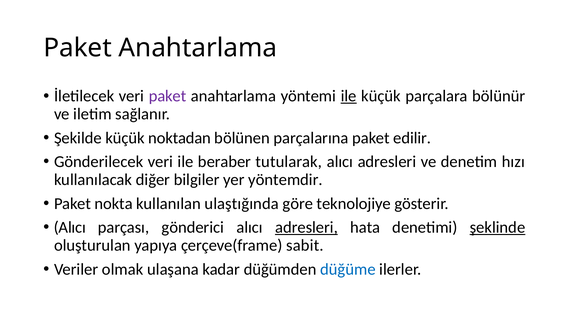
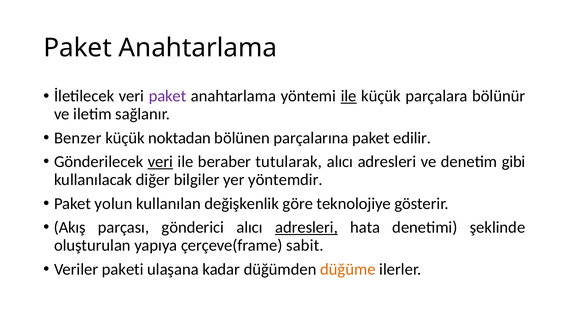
Şekilde: Şekilde -> Benzer (78, 138)
veri underline: none -> present (160, 162)
hızı: hızı -> gibi (514, 162)
nokta: nokta -> yolun (114, 204)
ulaştığında: ulaştığında -> değişkenlik (242, 204)
Alıcı: Alıcı -> Akış (70, 227)
şeklinde underline: present -> none (498, 227)
olmak: olmak -> paketi (123, 269)
düğüme colour: blue -> orange (348, 269)
